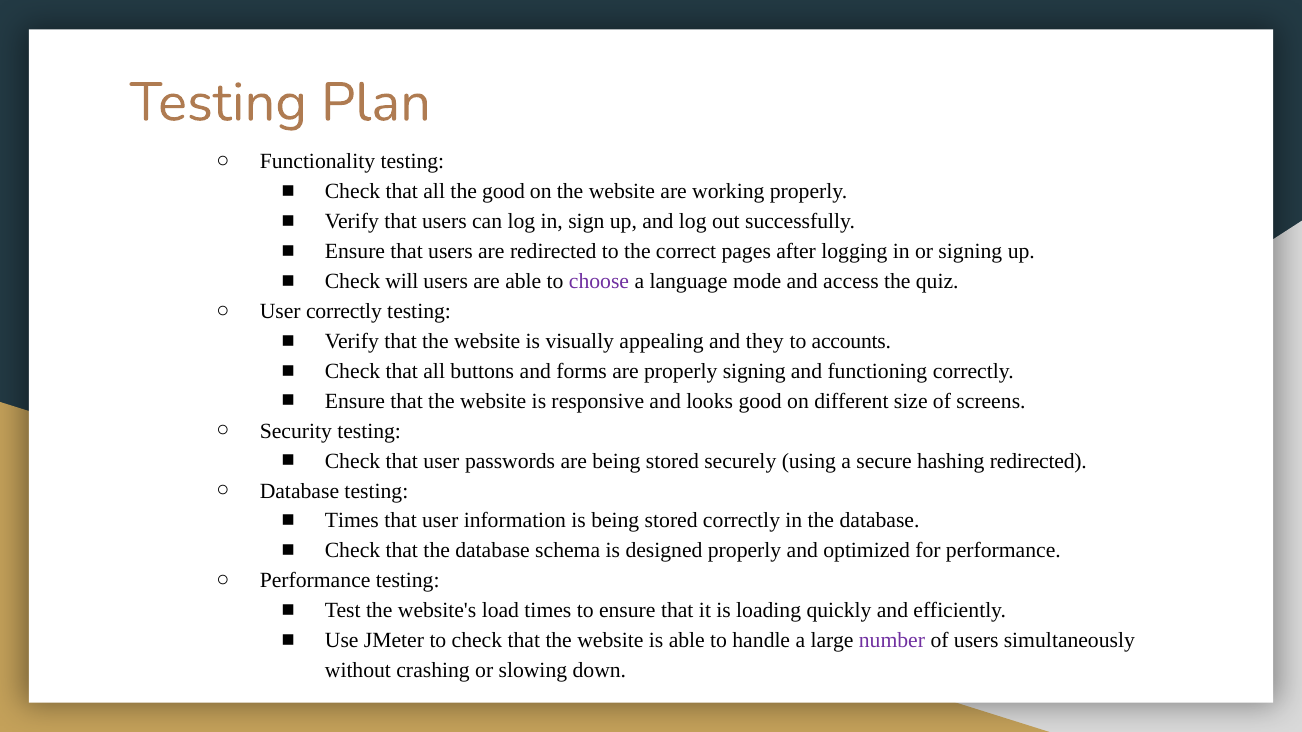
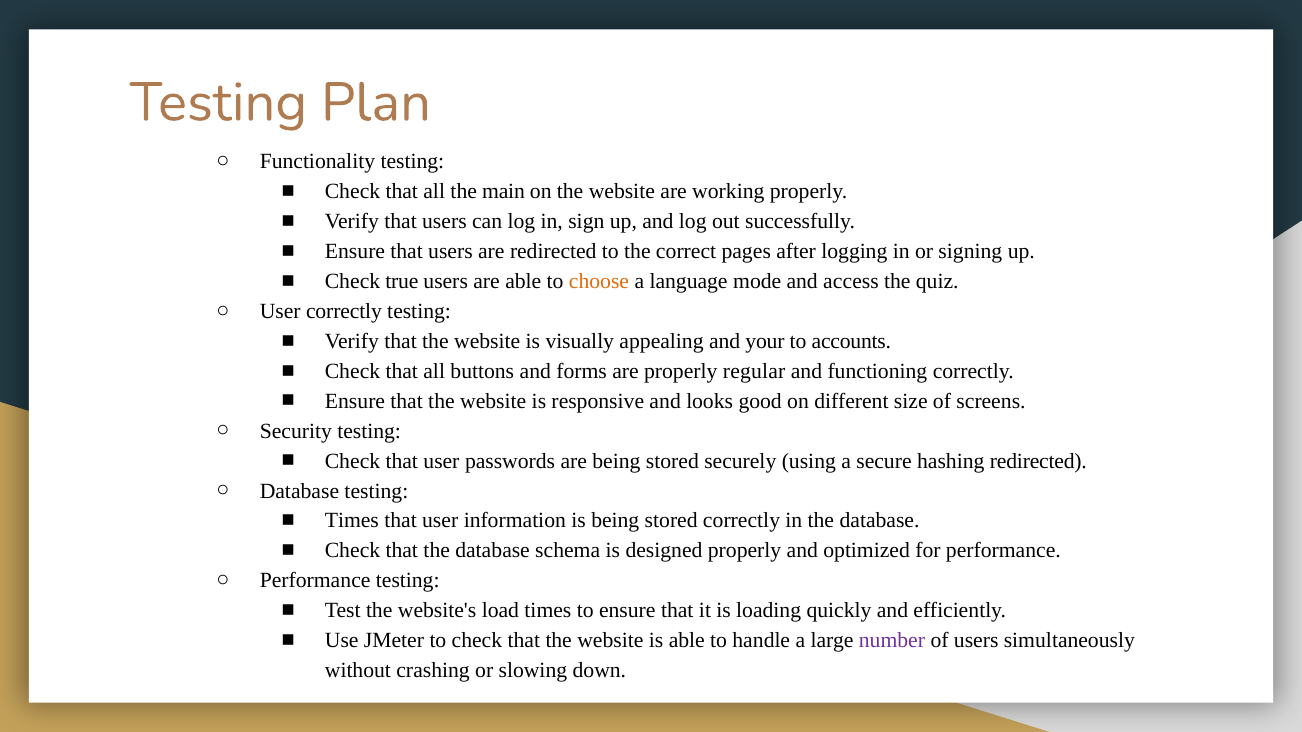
the good: good -> main (504, 192)
will: will -> true (402, 282)
choose colour: purple -> orange (599, 282)
they: they -> your (765, 341)
properly signing: signing -> regular (754, 371)
